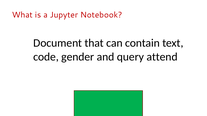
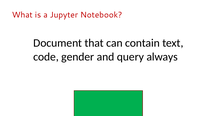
attend: attend -> always (162, 57)
